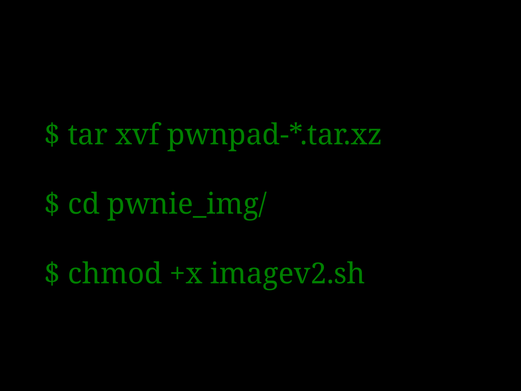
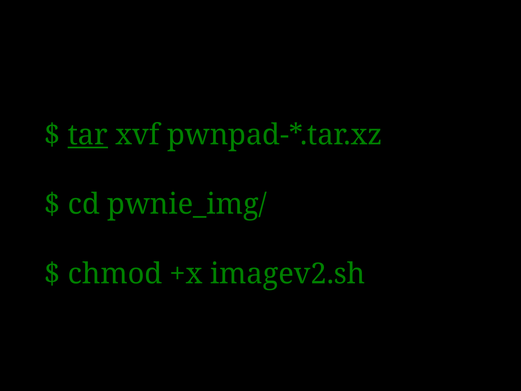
tar underline: none -> present (88, 135)
